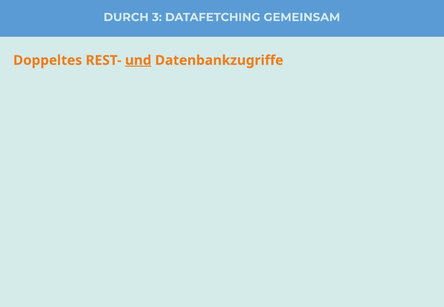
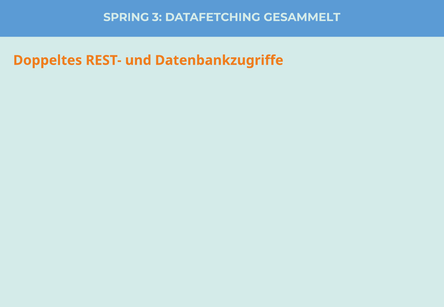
DURCH: DURCH -> SPRING (126, 17)
GEMEINSAM: GEMEINSAM -> GESAMMELT (302, 17)
und underline: present -> none (138, 60)
